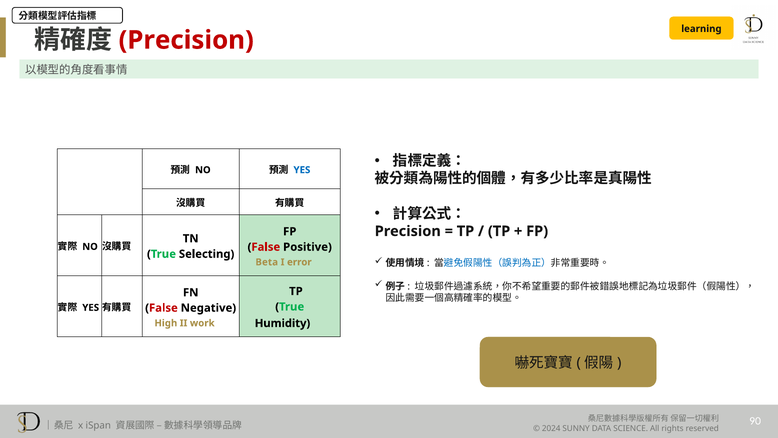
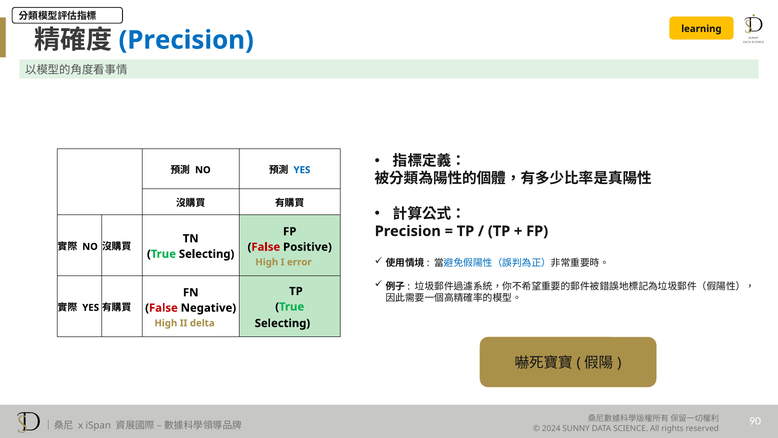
Precision colour: red -> blue (186, 40)
Beta: Beta -> High (267, 262)
Humidity: Humidity -> Selecting (282, 323)
work: work -> delta (202, 323)
